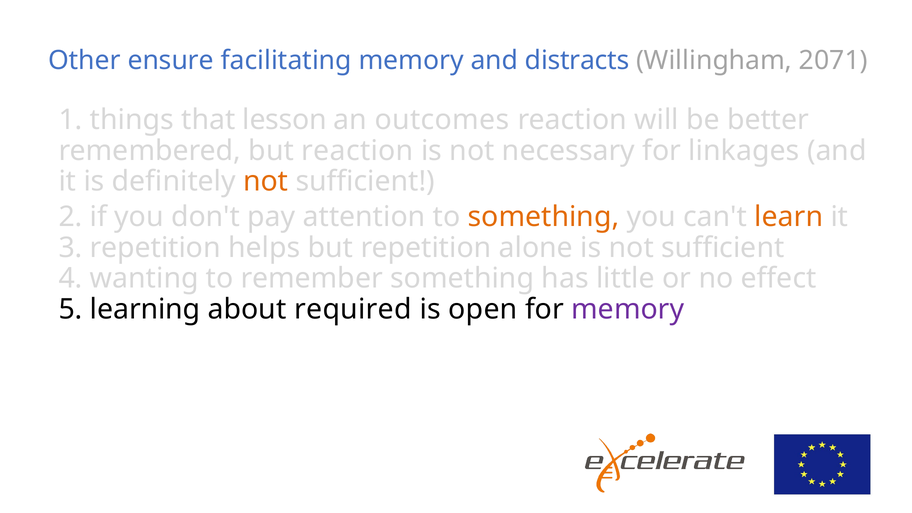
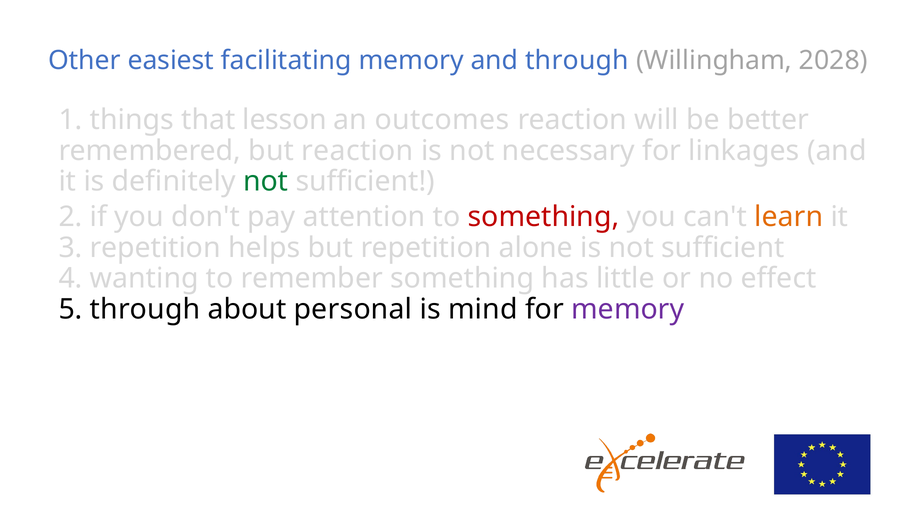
ensure: ensure -> easiest (171, 61)
and distracts: distracts -> through (577, 61)
2071: 2071 -> 2028 (833, 61)
not colour: orange -> green (266, 181)
something colour: orange -> red (543, 217)
5 learning: learning -> through (145, 309)
required: required -> personal (353, 309)
open: open -> mind (483, 309)
